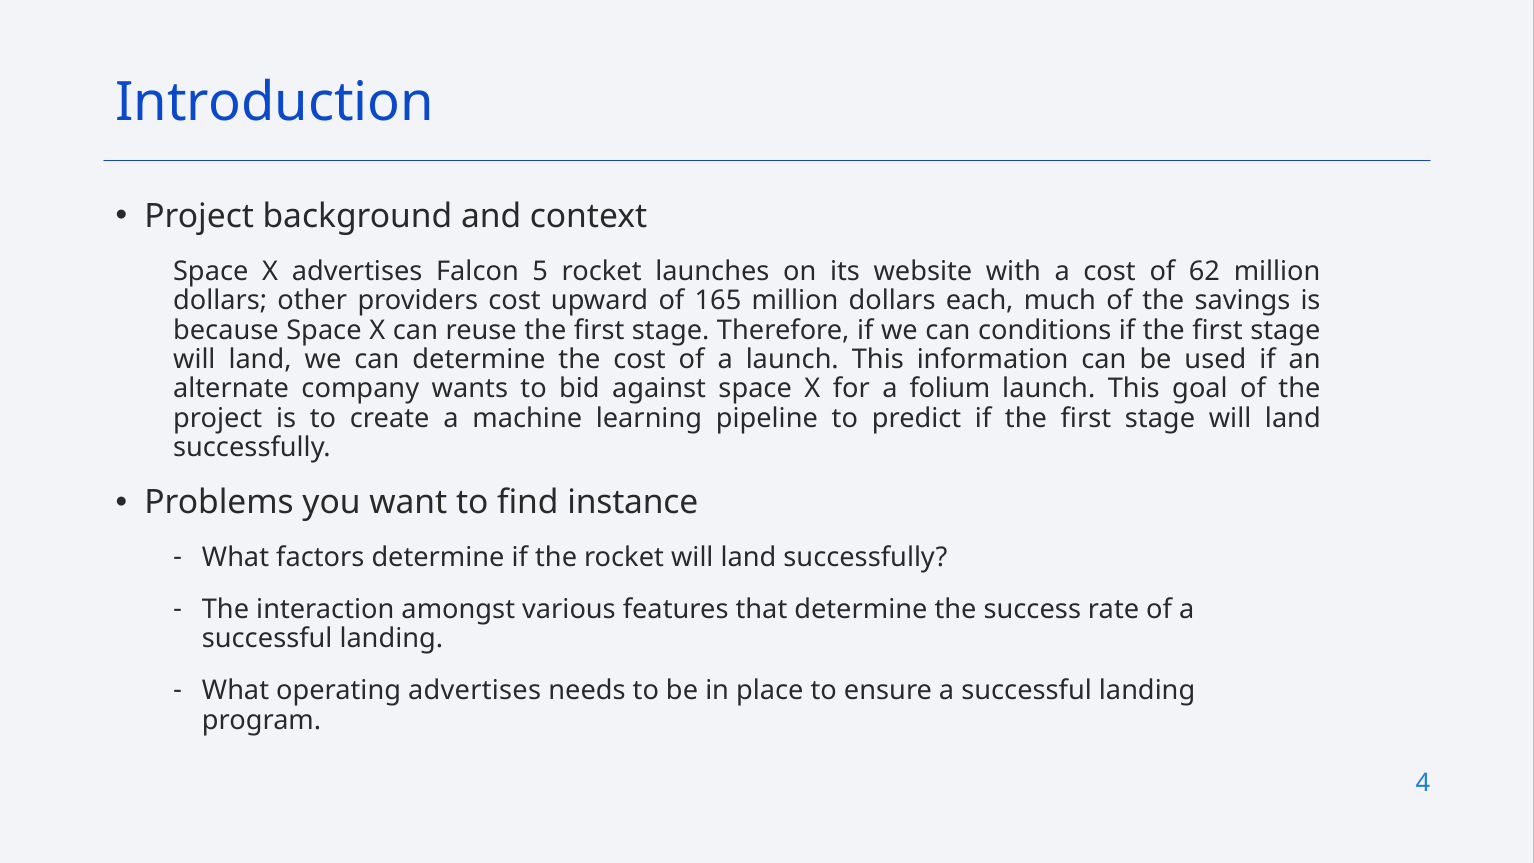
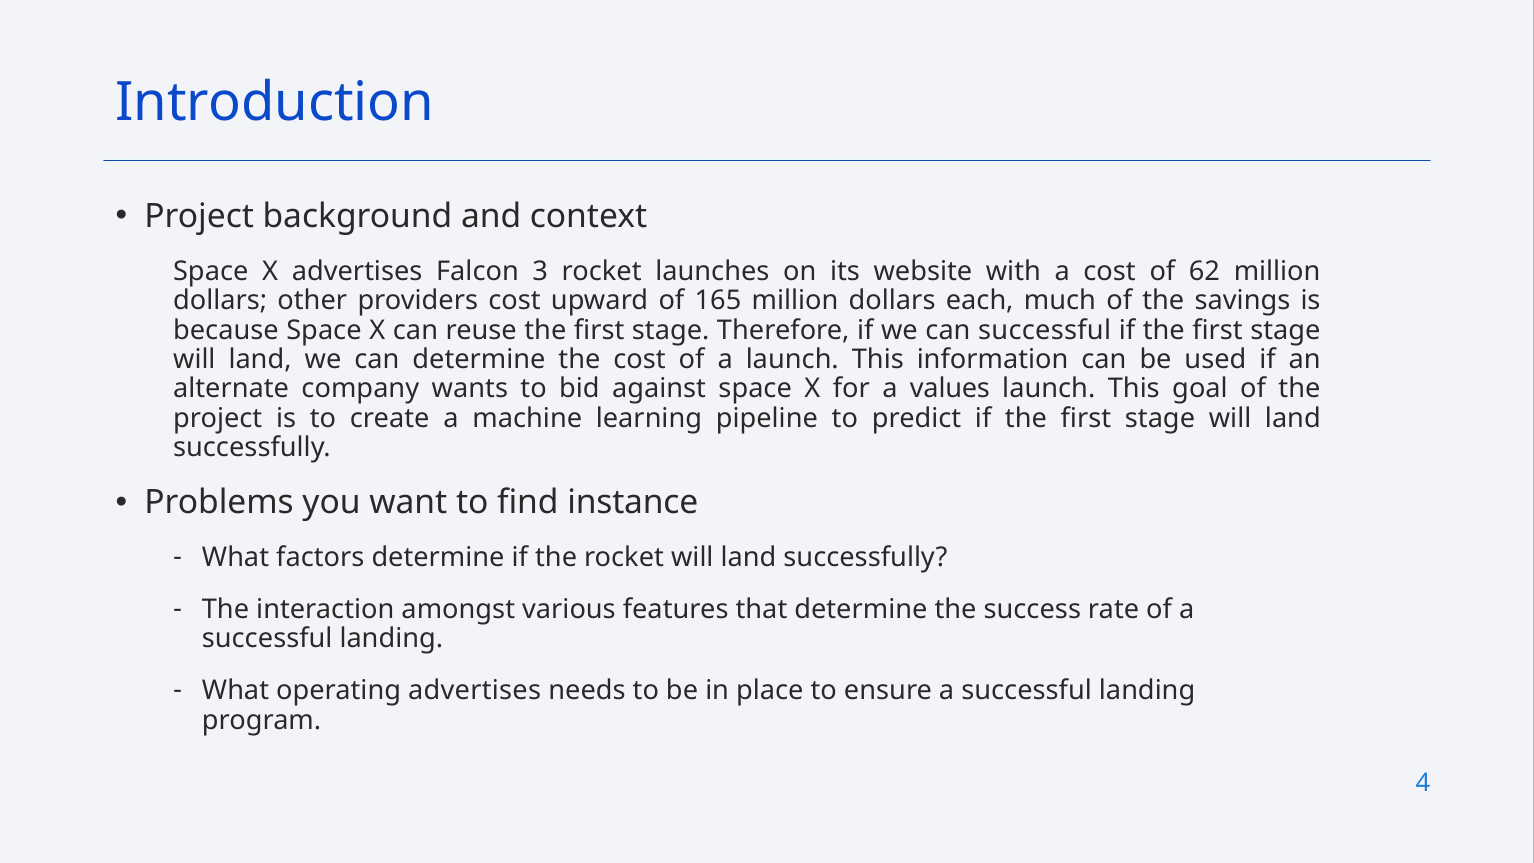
5: 5 -> 3 (540, 271)
can conditions: conditions -> successful (1045, 330)
folium: folium -> values (950, 389)
